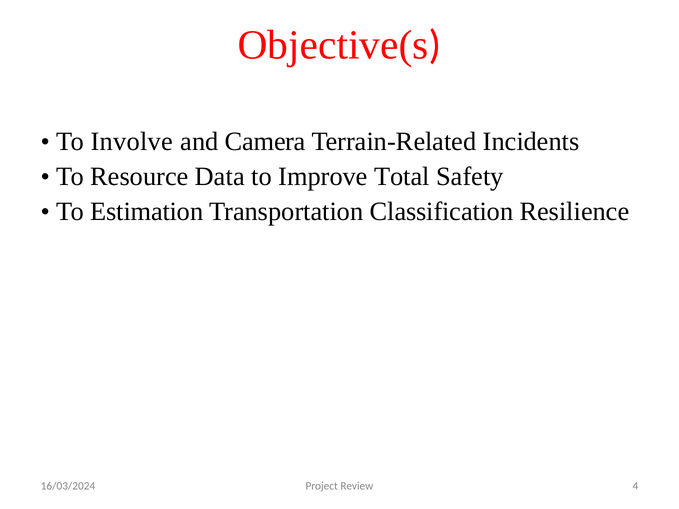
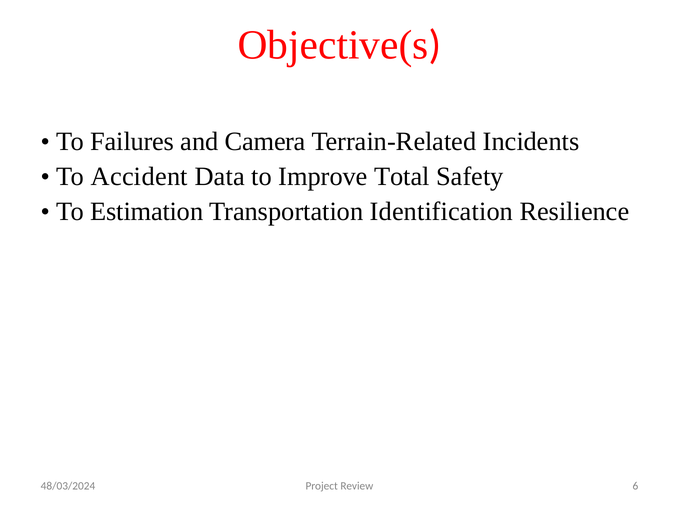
Involve: Involve -> Failures (132, 142)
Resource: Resource -> Accident (139, 177)
Classification: Classification -> Identification (441, 212)
16/03/2024: 16/03/2024 -> 48/03/2024 (68, 486)
4: 4 -> 6 (635, 486)
